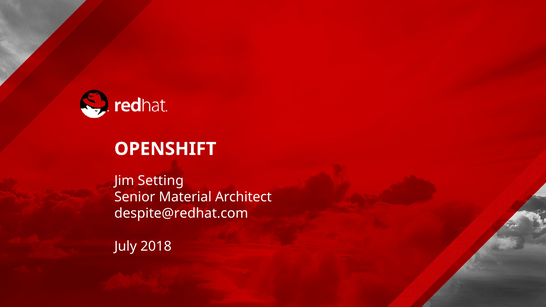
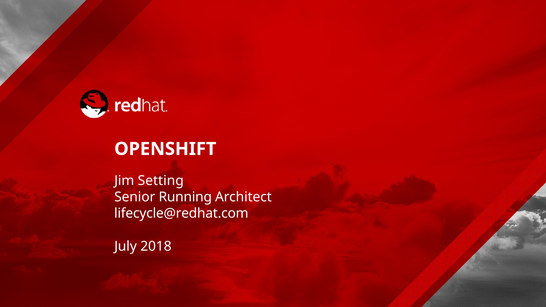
Material: Material -> Running (185, 197)
despite@redhat.com: despite@redhat.com -> lifecycle@redhat.com (181, 214)
